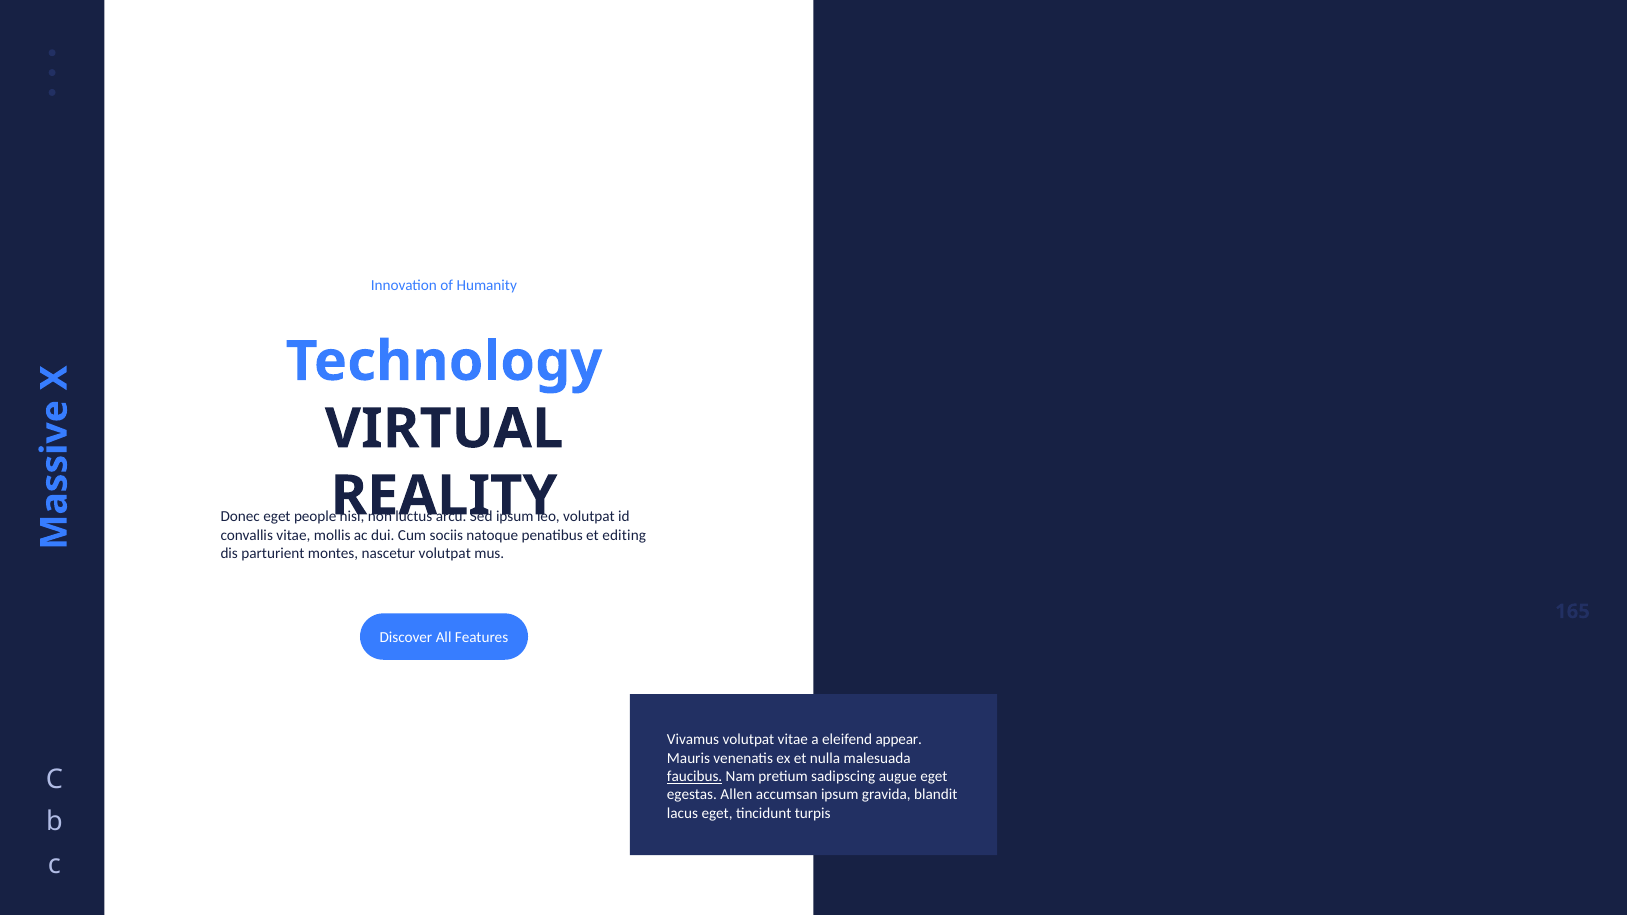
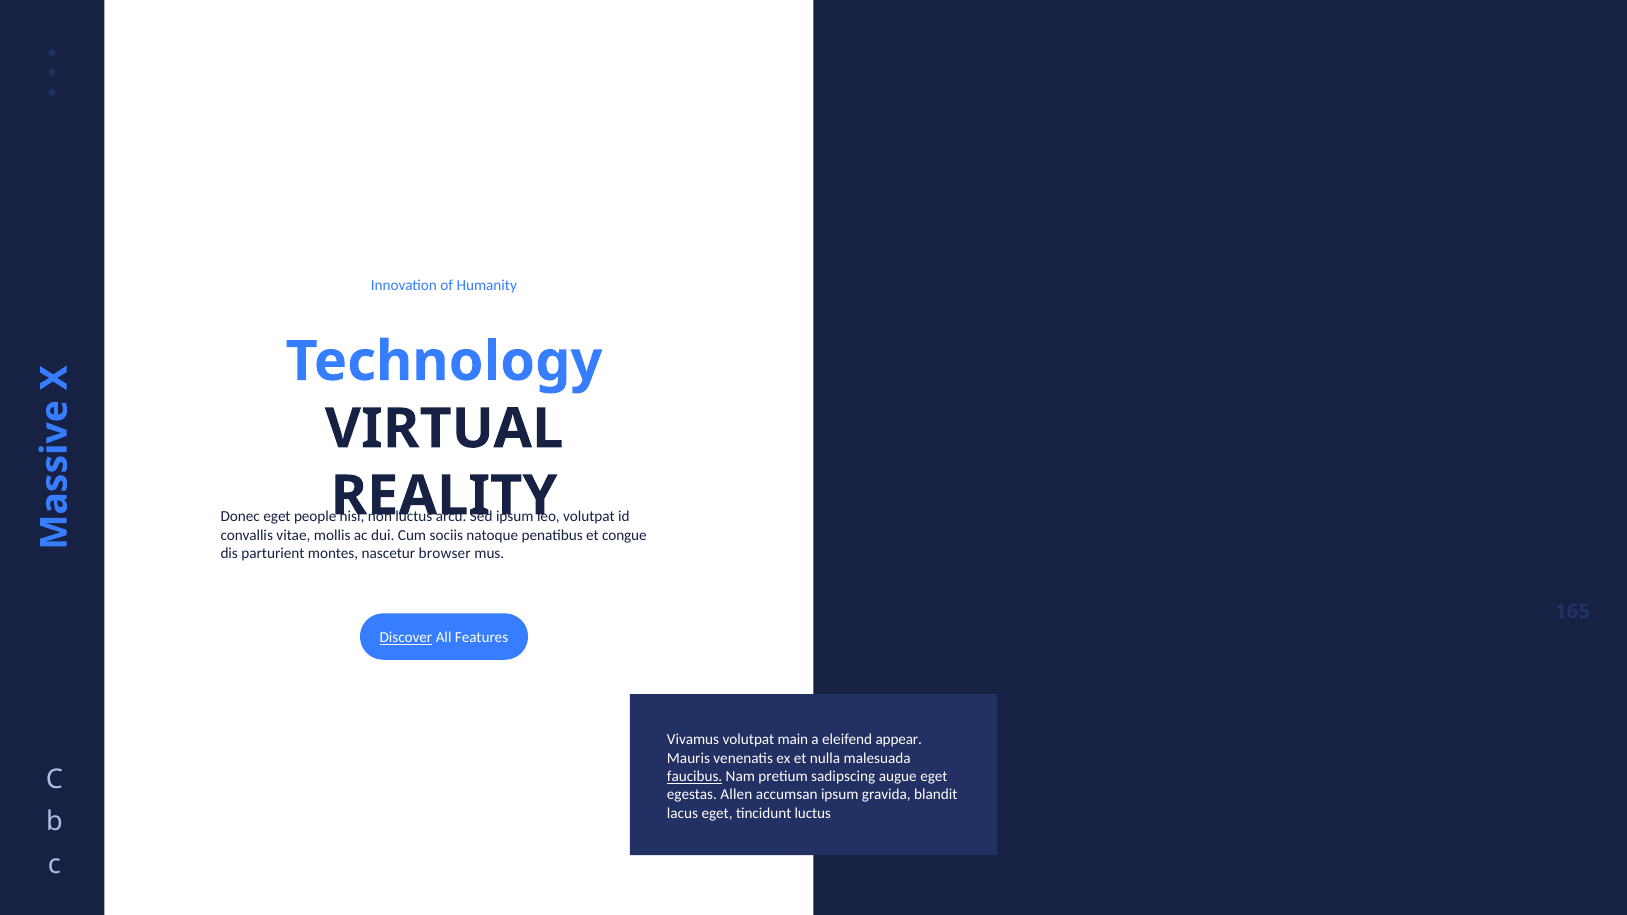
editing: editing -> congue (624, 535)
nascetur volutpat: volutpat -> browser (445, 553)
Discover underline: none -> present (406, 638)
volutpat vitae: vitae -> main (793, 740)
tincidunt turpis: turpis -> luctus (813, 813)
